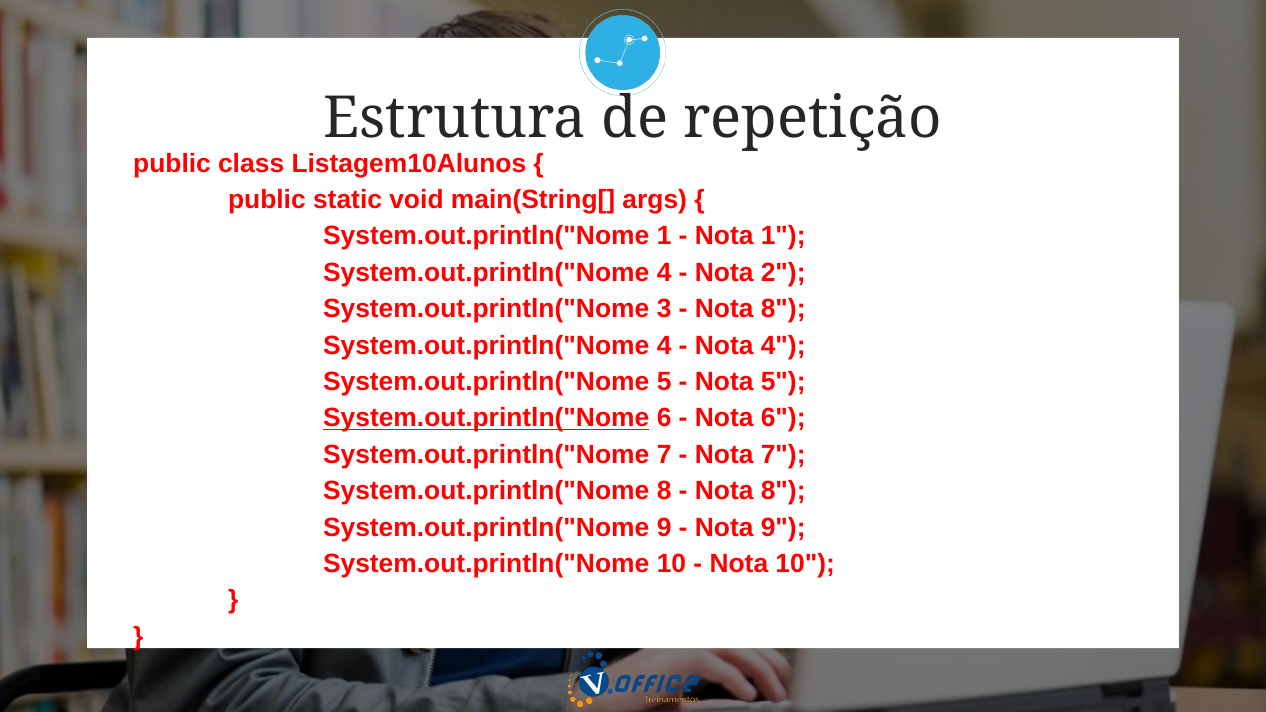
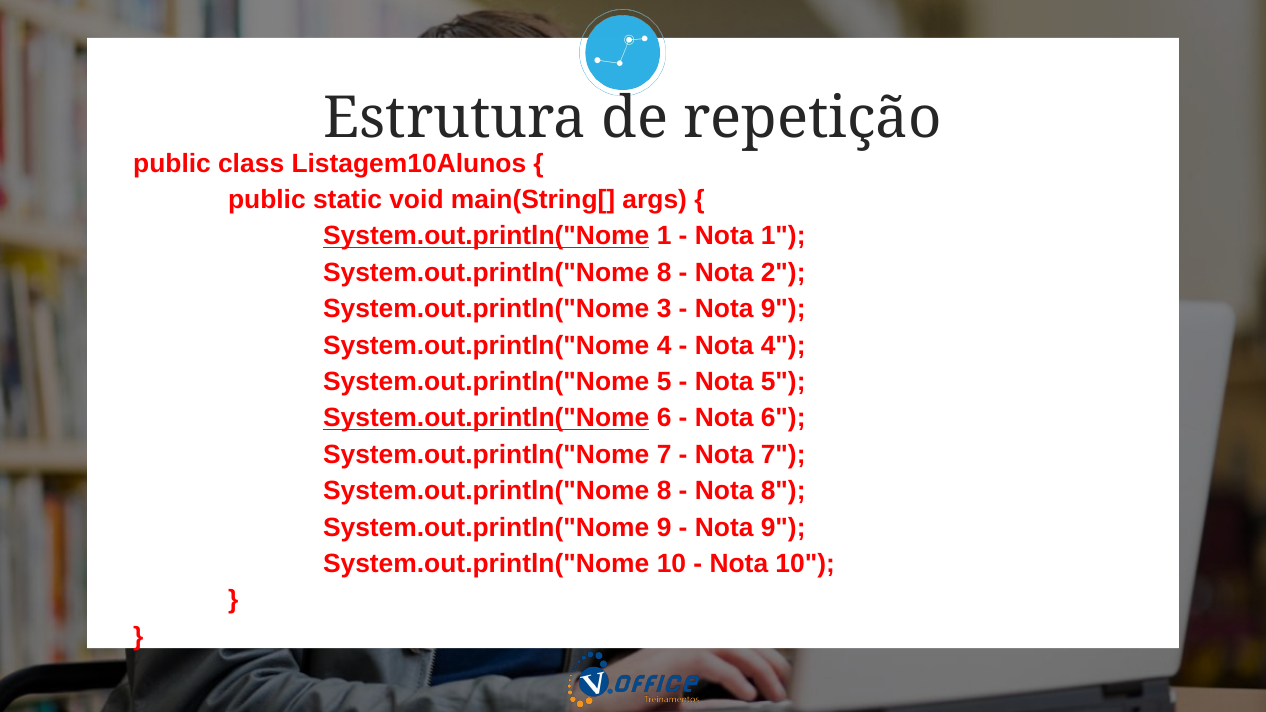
System.out.println("Nome underline: none -> present (486, 236)
4: 4 -> 8 (664, 273)
8: 8 -> 9 (783, 309)
